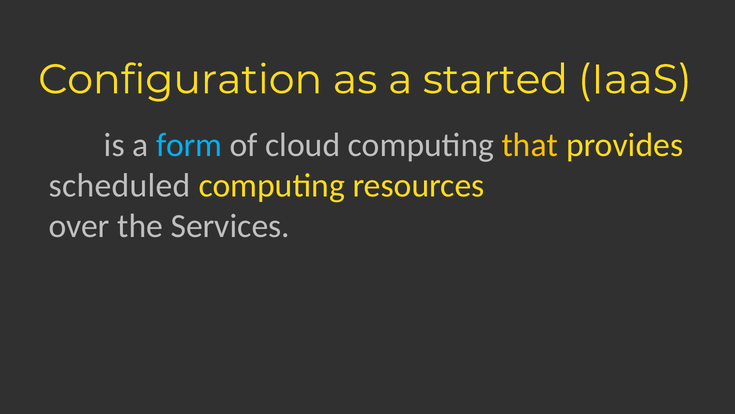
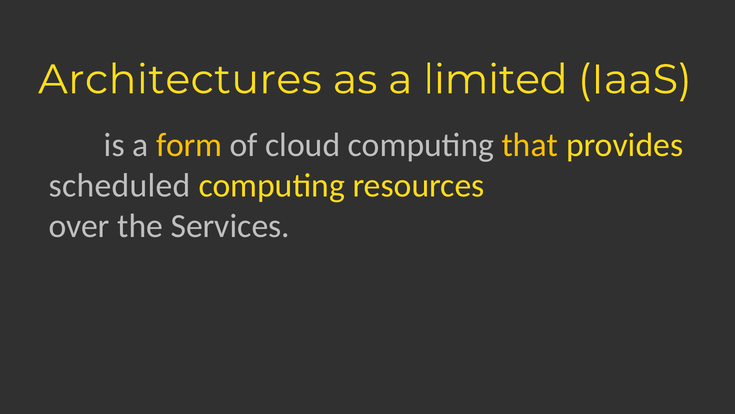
Configuration: Configuration -> Architectures (180, 80)
started: started -> limited (495, 80)
form colour: light blue -> yellow (189, 145)
